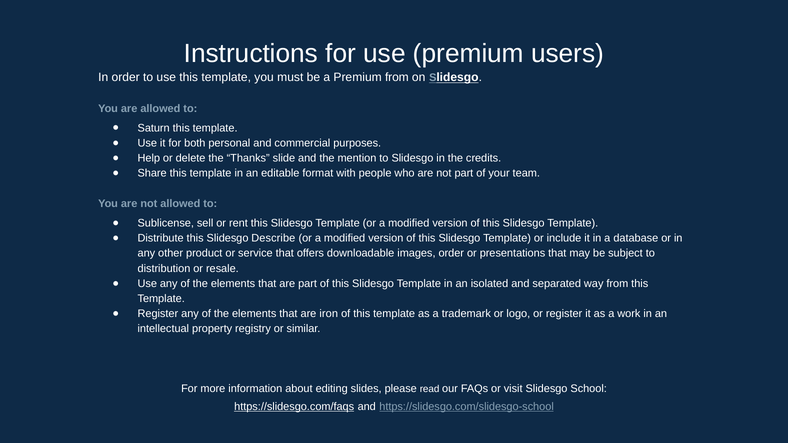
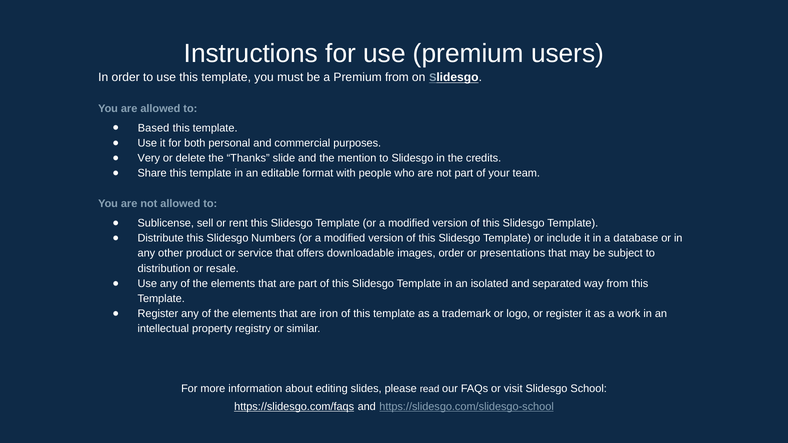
Saturn: Saturn -> Based (154, 128)
Help: Help -> Very (149, 158)
Describe: Describe -> Numbers (273, 238)
